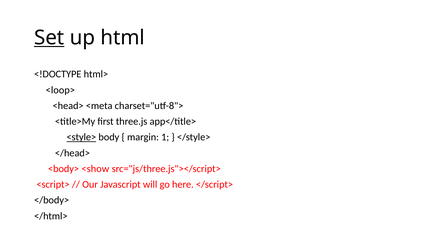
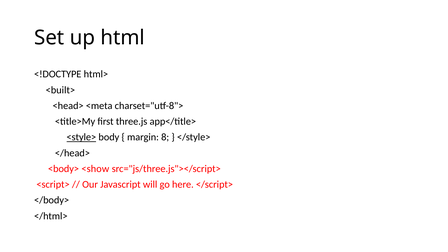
Set underline: present -> none (49, 38)
<loop>: <loop> -> <built> (60, 90)
1: 1 -> 8 (165, 137)
